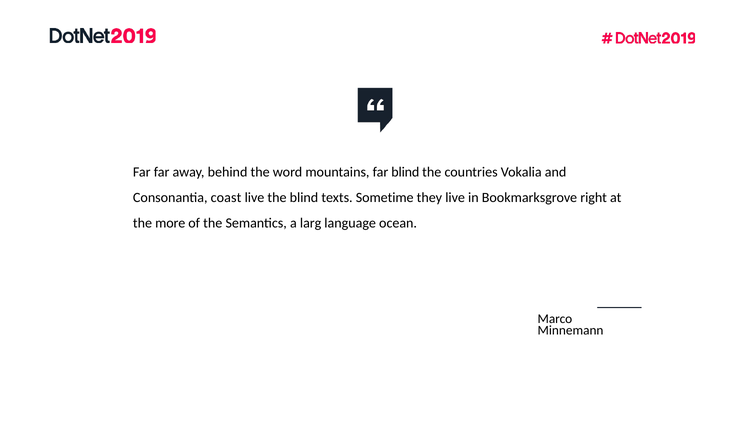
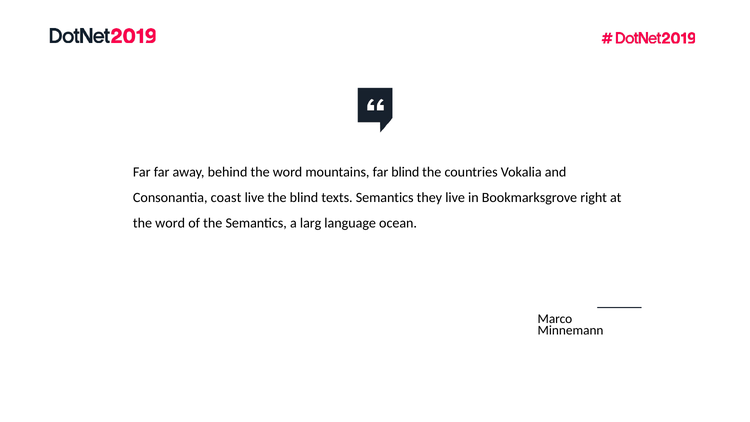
texts Sometime: Sometime -> Semantics (385, 198)
more: more -> word (170, 223)
